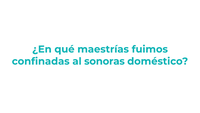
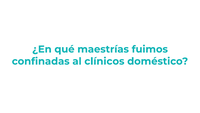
sonoras: sonoras -> clínicos (104, 61)
